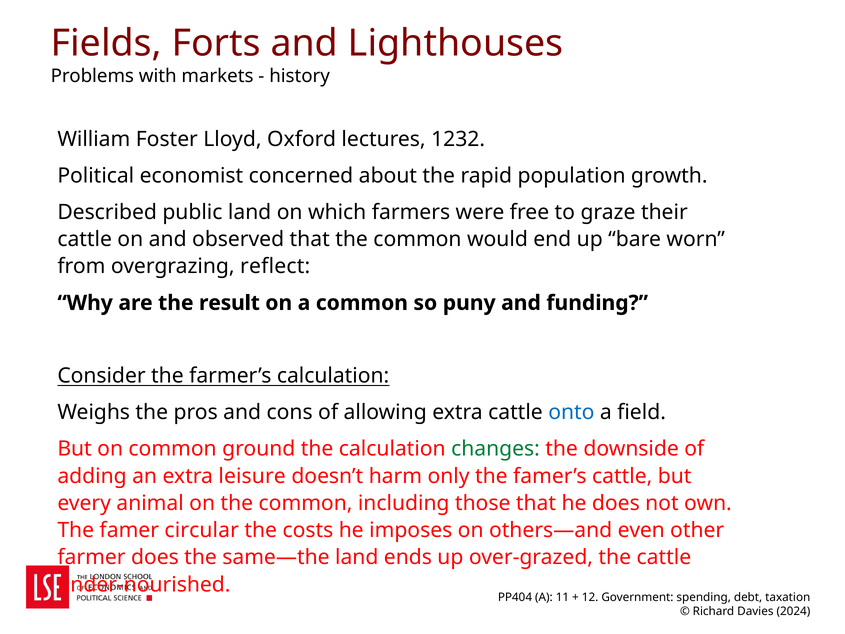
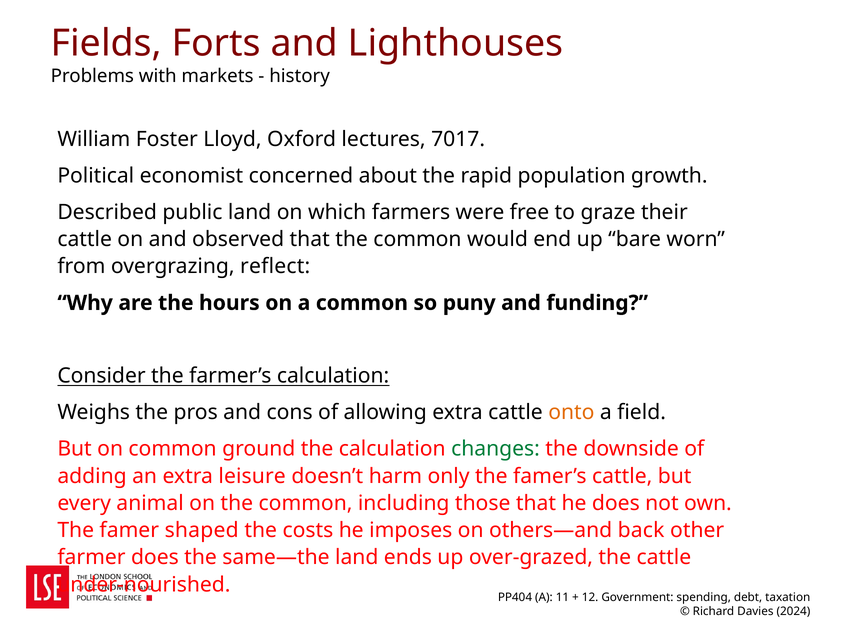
1232: 1232 -> 7017 (458, 139)
result: result -> hours (229, 303)
onto colour: blue -> orange (571, 412)
circular: circular -> shaped (202, 530)
even: even -> back (641, 530)
